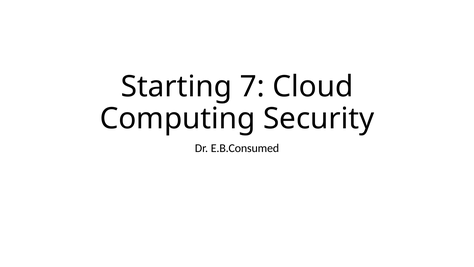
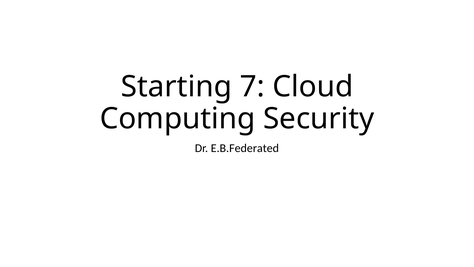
E.B.Consumed: E.B.Consumed -> E.B.Federated (245, 148)
